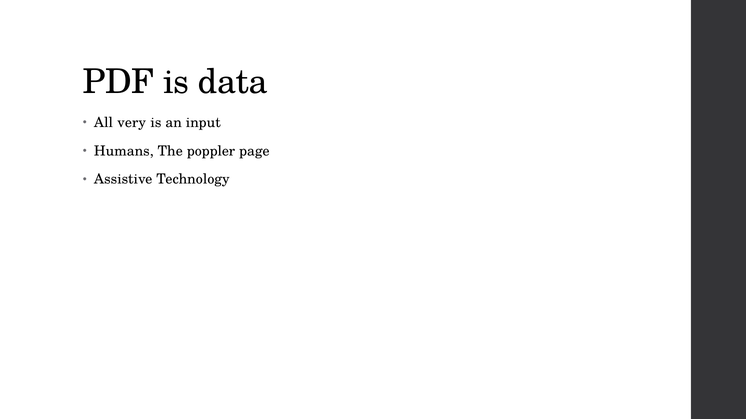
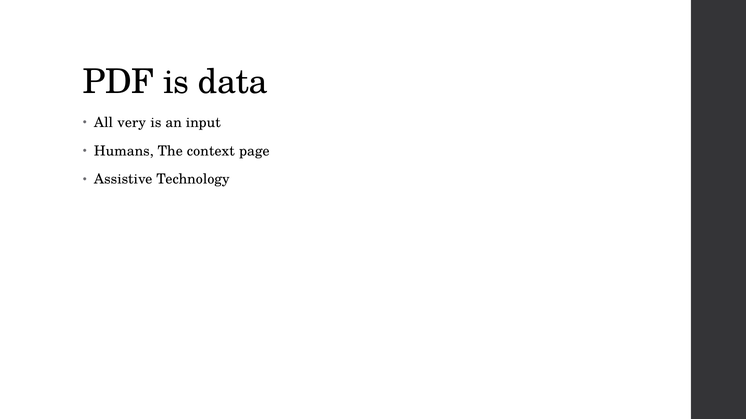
poppler: poppler -> context (211, 151)
